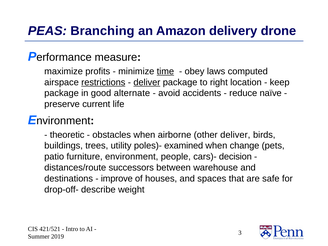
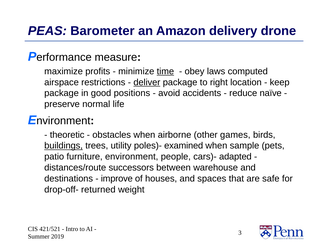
Branching: Branching -> Barometer (102, 31)
restrictions underline: present -> none (103, 82)
alternate: alternate -> positions (132, 93)
current: current -> normal (96, 104)
other deliver: deliver -> games (235, 135)
buildings underline: none -> present (64, 146)
change: change -> sample (244, 146)
decision: decision -> adapted (235, 157)
describe: describe -> returned (98, 189)
